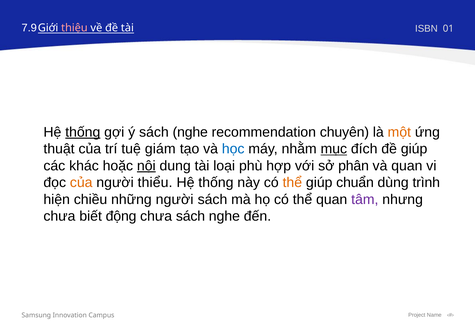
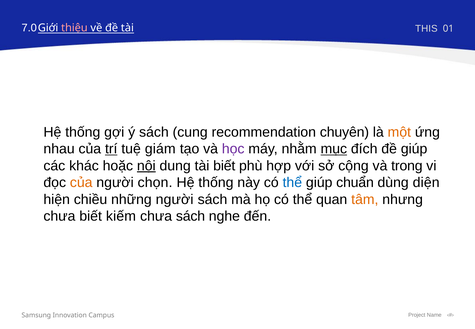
7.9: 7.9 -> 7.0 (29, 28)
ISBN: ISBN -> THIS (426, 29)
thống underline: present -> none (83, 132)
ý sách nghe: nghe -> cung (190, 132)
thuật: thuật -> nhau (59, 149)
trí underline: none -> present (111, 149)
học colour: blue -> purple (233, 149)
tài loại: loại -> biết (224, 166)
phân: phân -> cộng (353, 166)
và quan: quan -> trong (407, 166)
thiểu: thiểu -> chọn (155, 183)
thể colour: orange -> blue (292, 183)
trình: trình -> diện (426, 183)
tâm colour: purple -> orange (365, 200)
động: động -> kiếm (121, 216)
